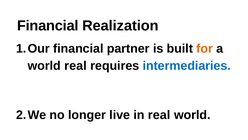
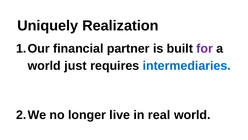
Financial: Financial -> Uniquely (48, 26)
for colour: orange -> purple (205, 48)
world real: real -> just (76, 65)
